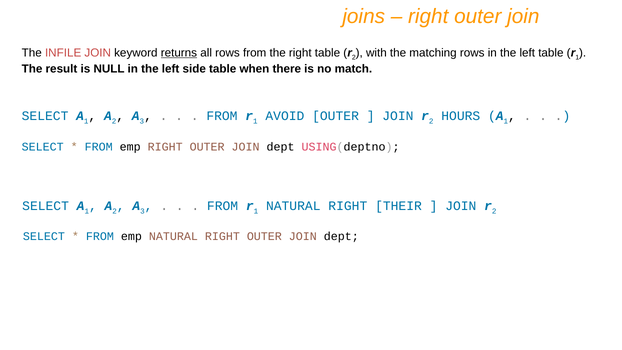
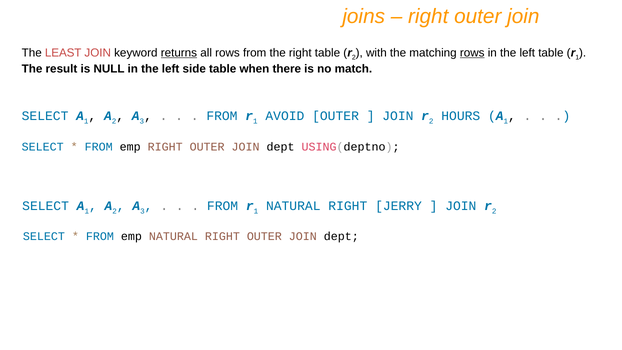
INFILE: INFILE -> LEAST (63, 53)
rows underline: none -> present (472, 53)
THEIR: THEIR -> JERRY (398, 206)
